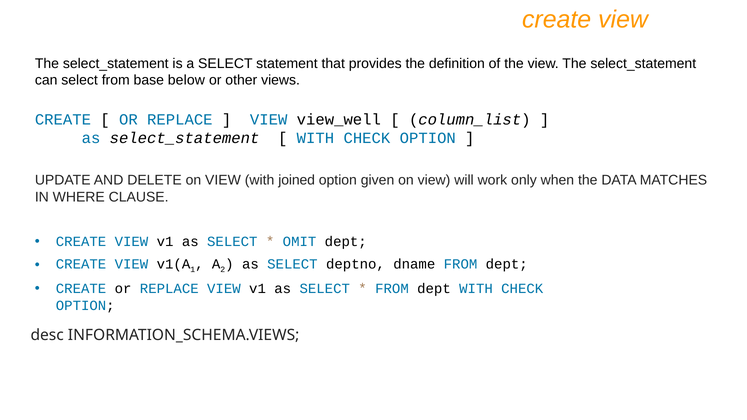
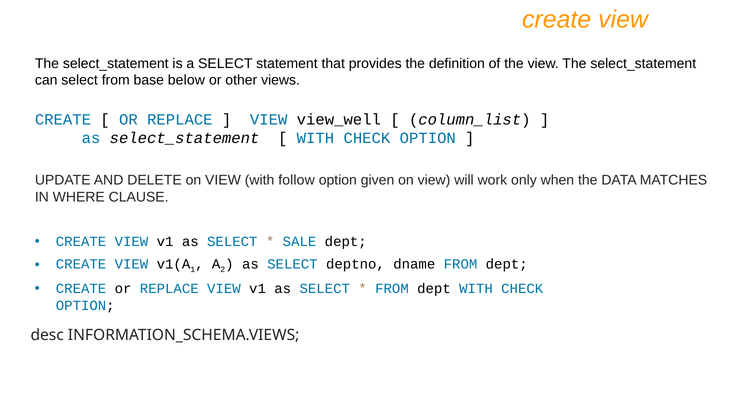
joined: joined -> follow (297, 180)
OMIT: OMIT -> SALE (300, 242)
